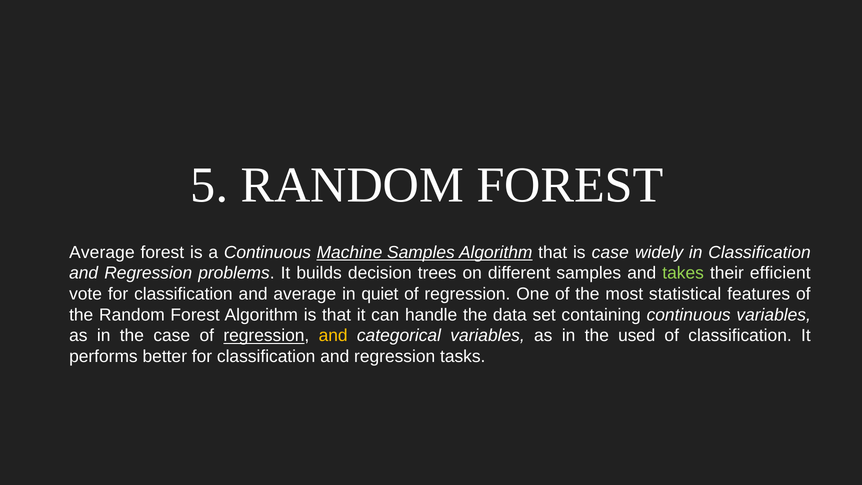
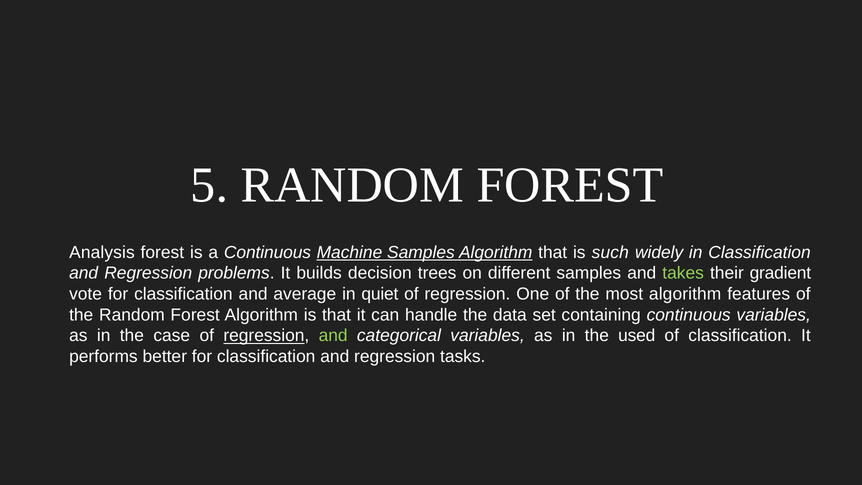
Average: Average -> Analysis (102, 252)
is case: case -> such (610, 252)
efficient: efficient -> gradient (780, 273)
most statistical: statistical -> algorithm (685, 294)
and colour: yellow -> light green (333, 336)
